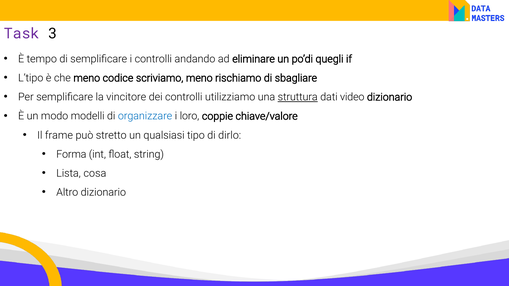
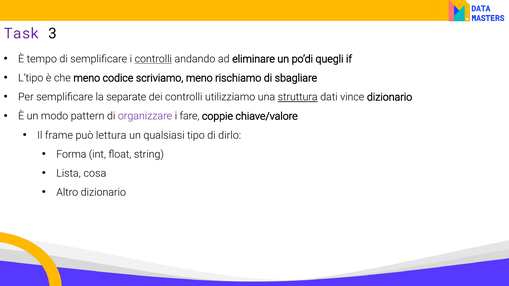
controlli underline: none -> present (153, 59)
vincitore: vincitore -> separate (126, 97)
video: video -> vince (352, 97)
modelli: modelli -> pattern (88, 116)
organizzare colour: blue -> purple (145, 116)
loro: loro -> fare (190, 116)
stretto: stretto -> lettura (111, 135)
